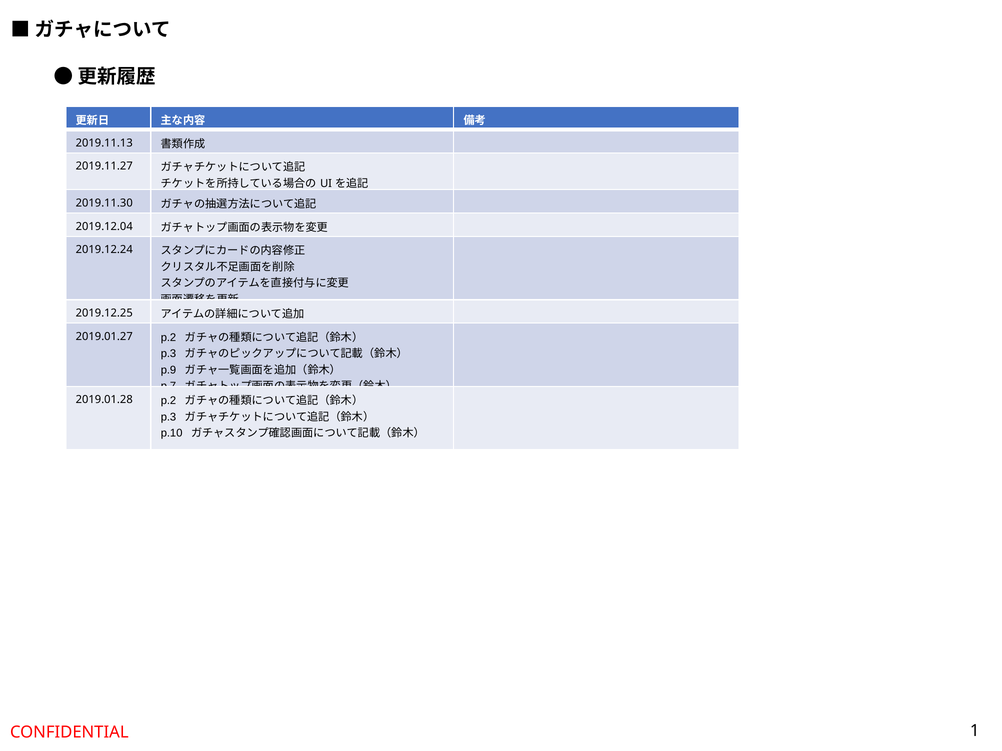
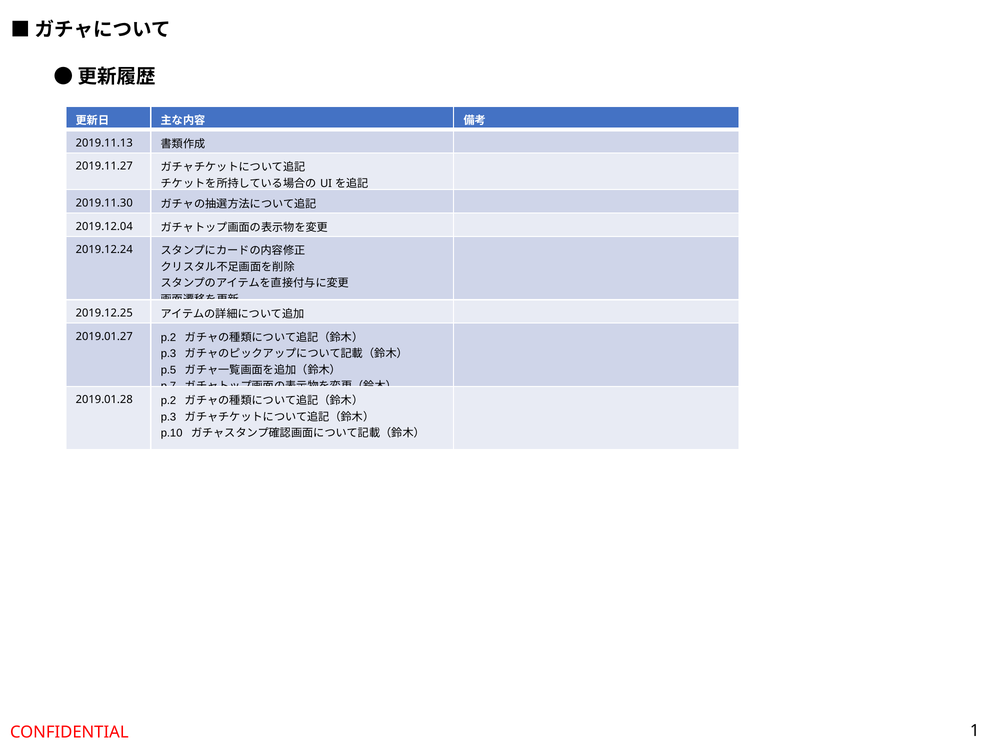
p.9: p.9 -> p.5 (168, 370)
